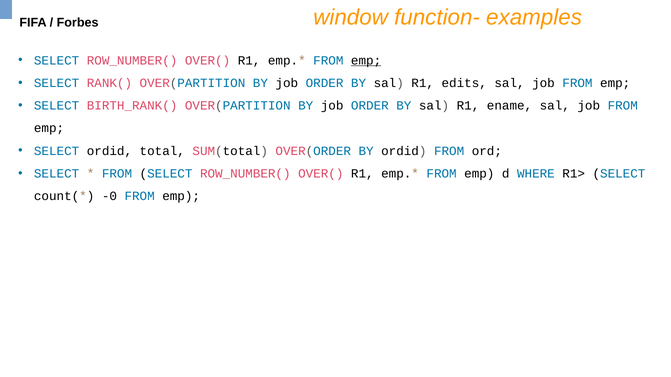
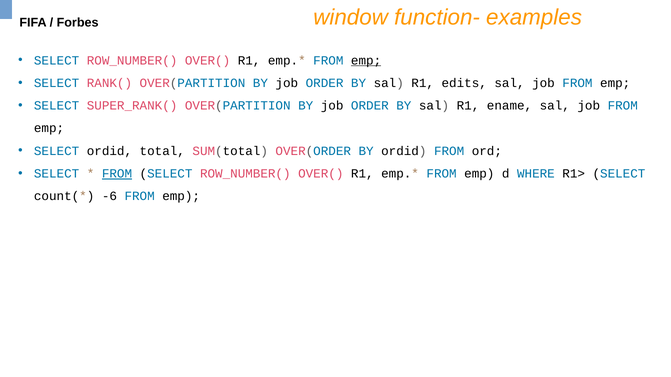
BIRTH_RANK(: BIRTH_RANK( -> SUPER_RANK( (132, 106)
FROM underline: none -> present (117, 174)
-0: -0 -> -6 (109, 196)
